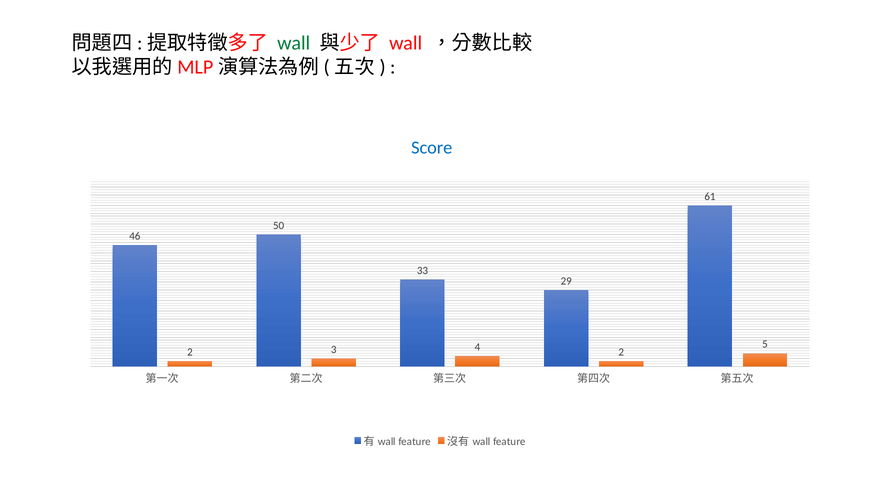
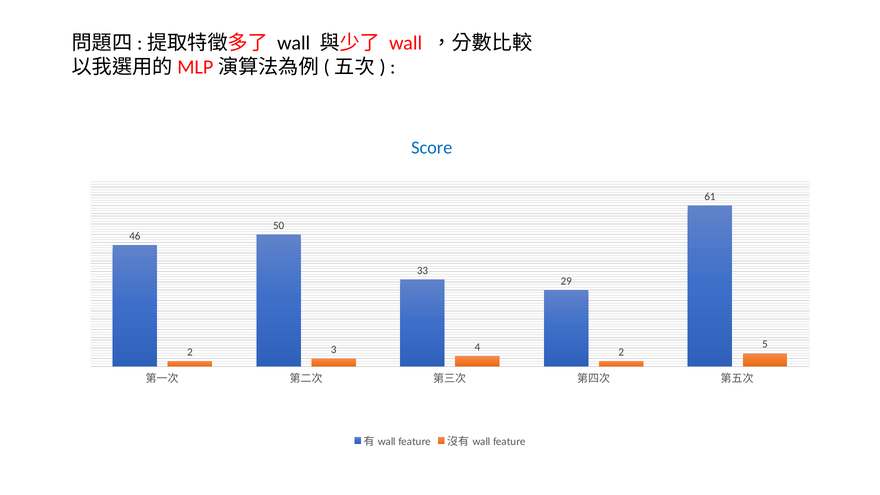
wall colour: green -> black (294, 43)
